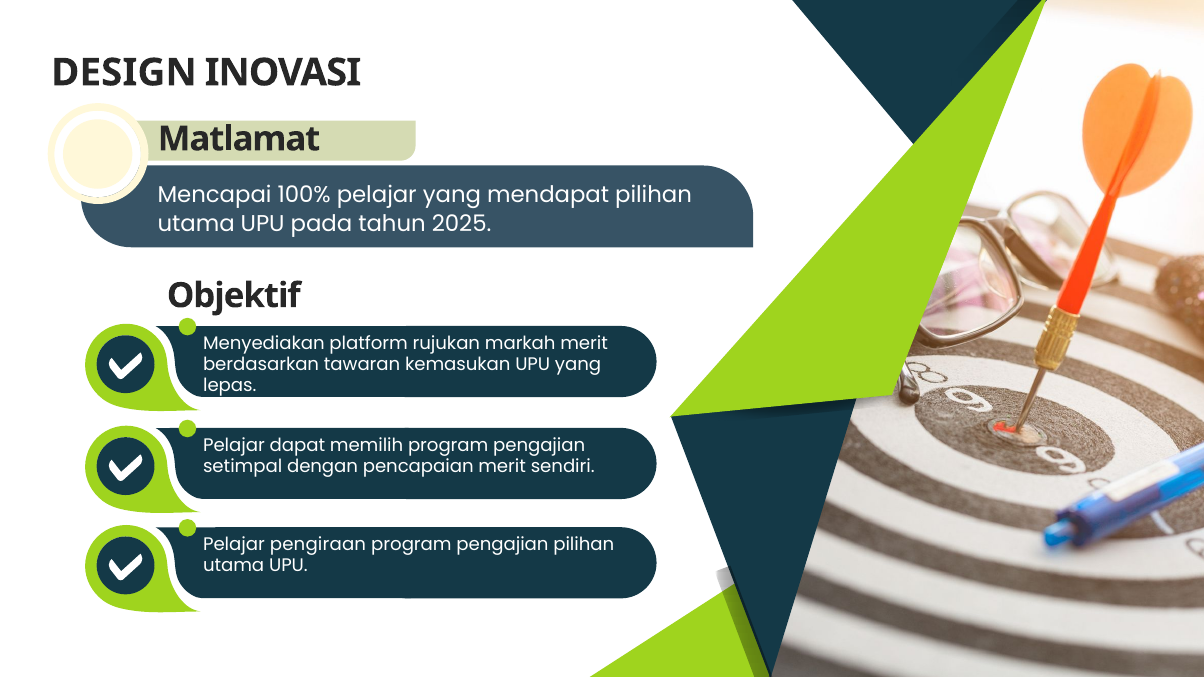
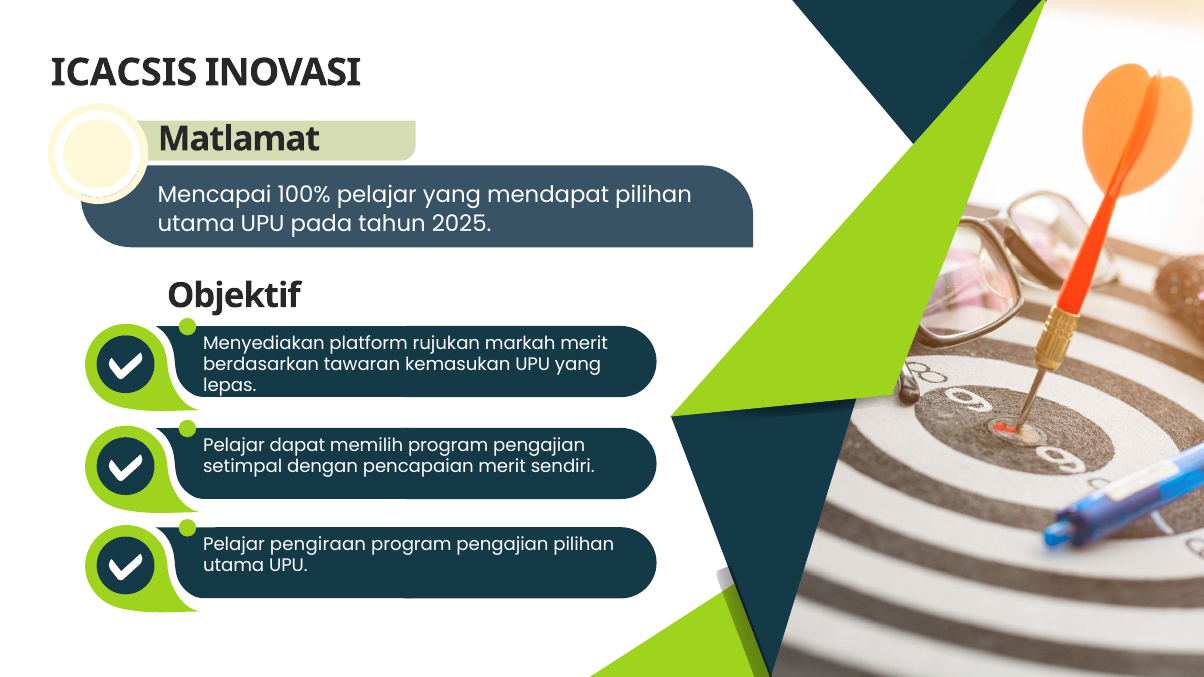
DESIGN: DESIGN -> ICACSIS (124, 73)
